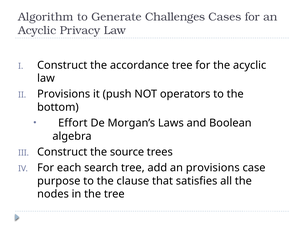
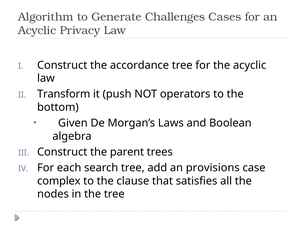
Provisions: Provisions -> Transform (64, 94)
Effort: Effort -> Given (73, 123)
source: source -> parent (127, 152)
purpose: purpose -> complex (59, 181)
